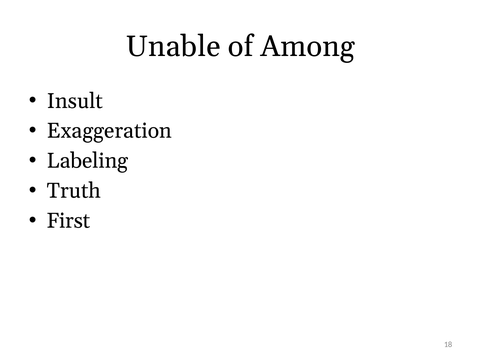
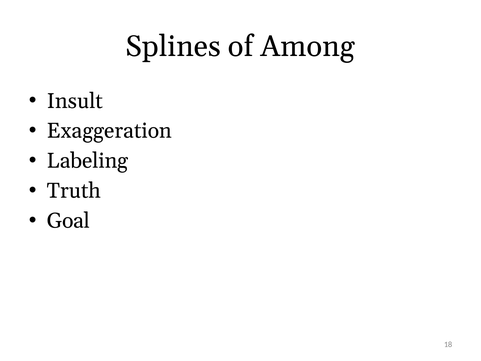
Unable: Unable -> Splines (173, 47)
First: First -> Goal (68, 221)
